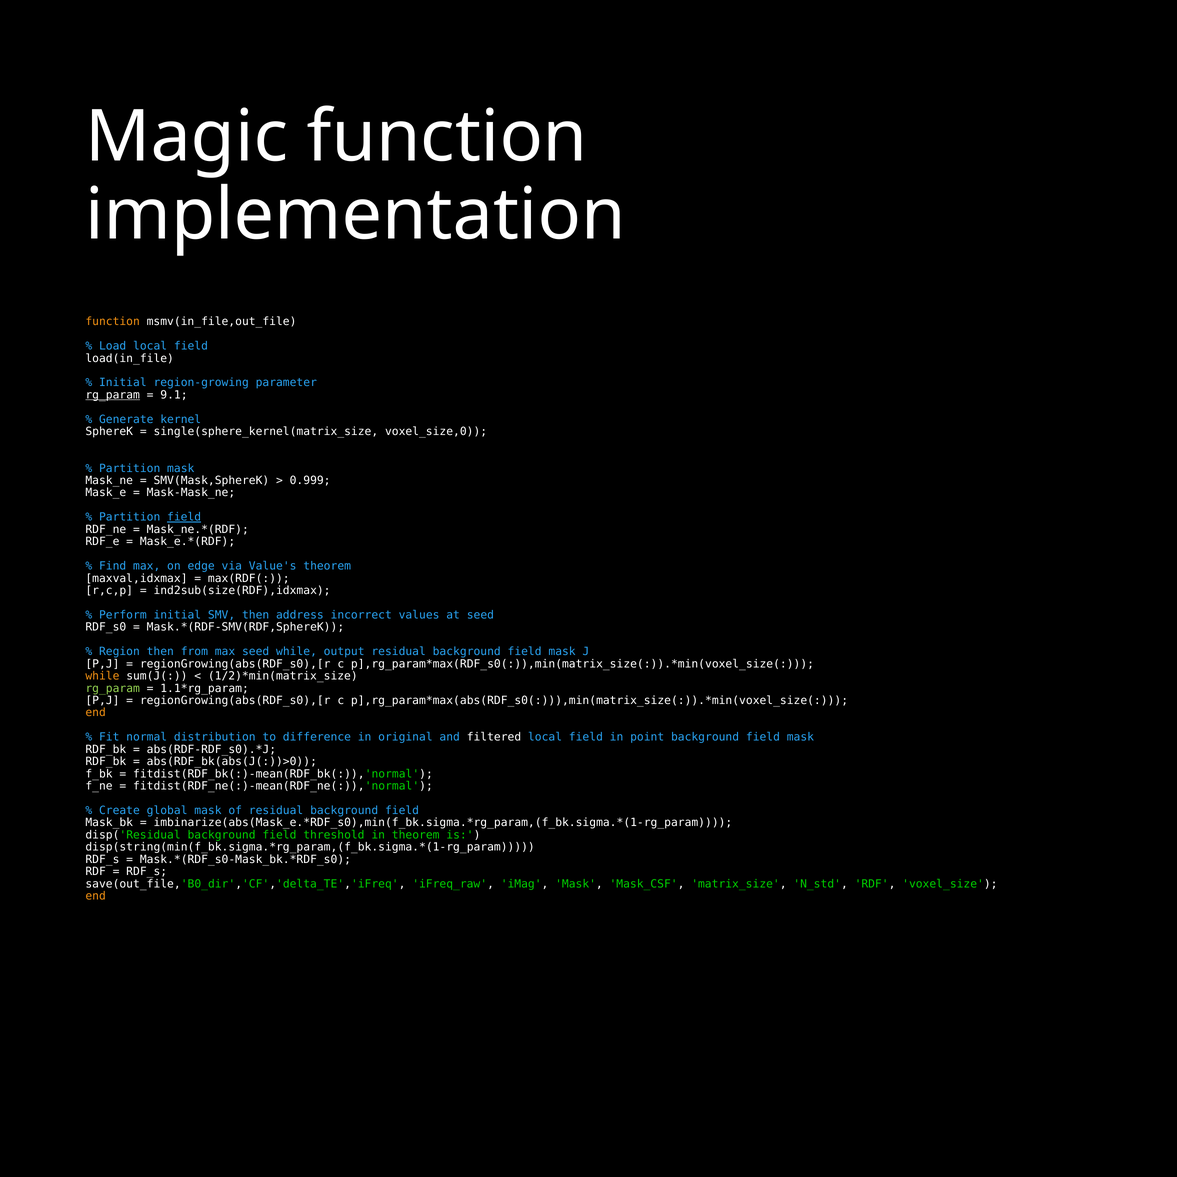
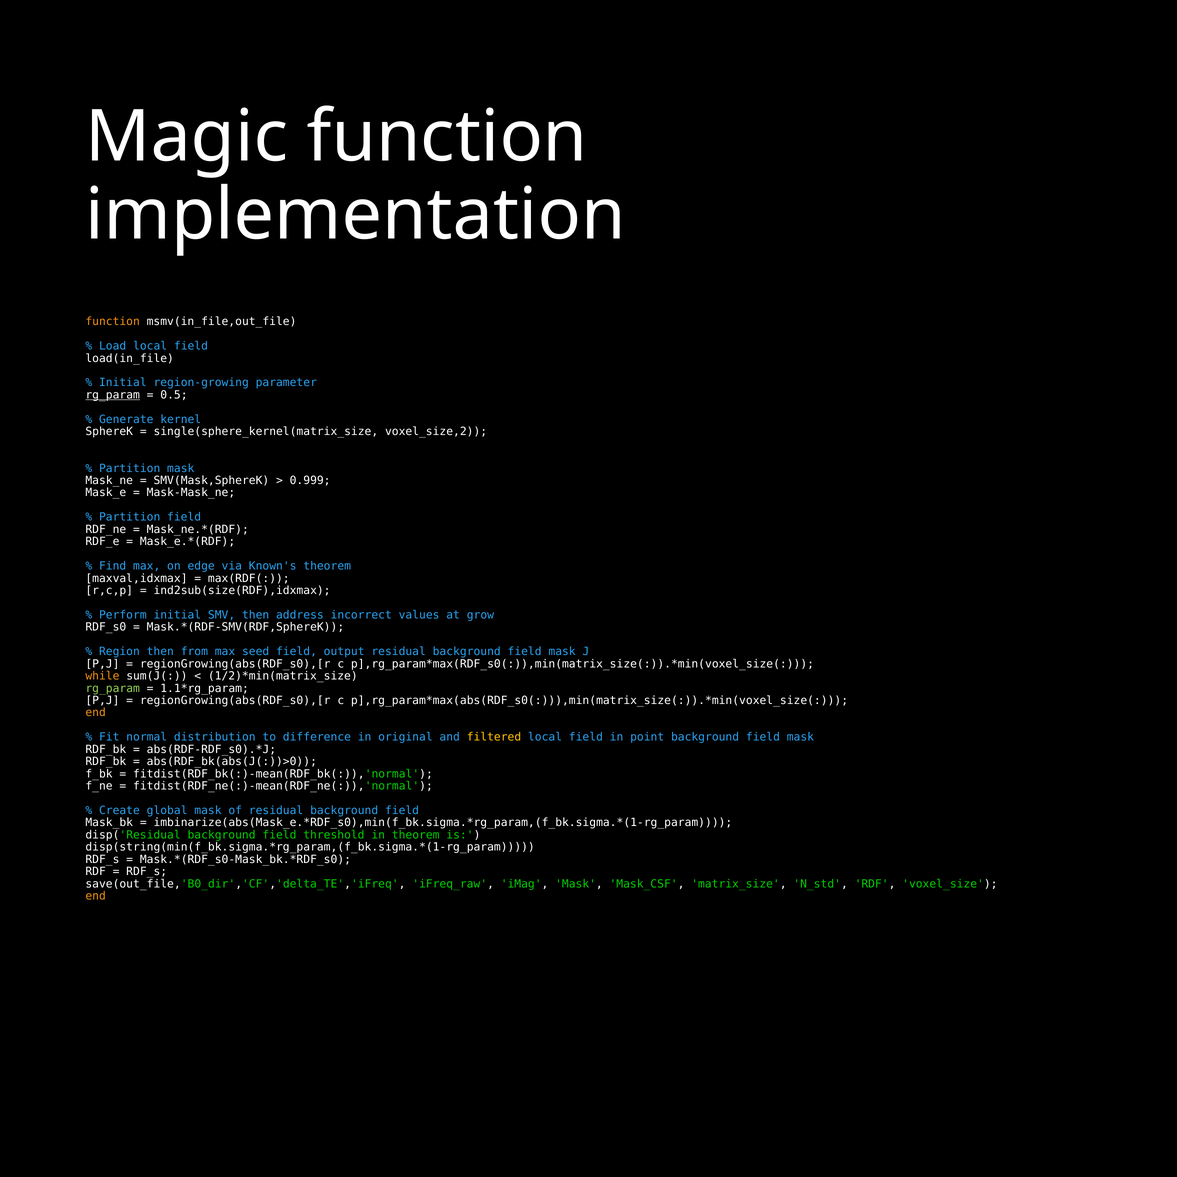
9.1: 9.1 -> 0.5 (174, 395)
voxel_size,0: voxel_size,0 -> voxel_size,2 (436, 432)
field underline: present -> none (184, 517)
Value's: Value's -> Known's (273, 566)
at seed: seed -> grow (480, 615)
seed while: while -> field (297, 652)
filtered colour: white -> yellow (494, 737)
